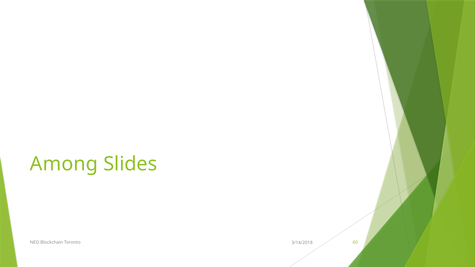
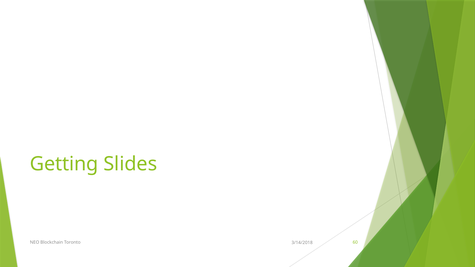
Among: Among -> Getting (64, 164)
